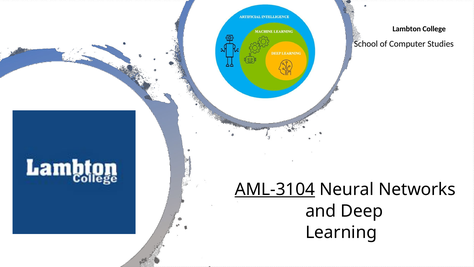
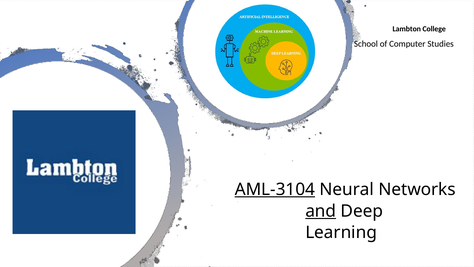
and underline: none -> present (321, 211)
